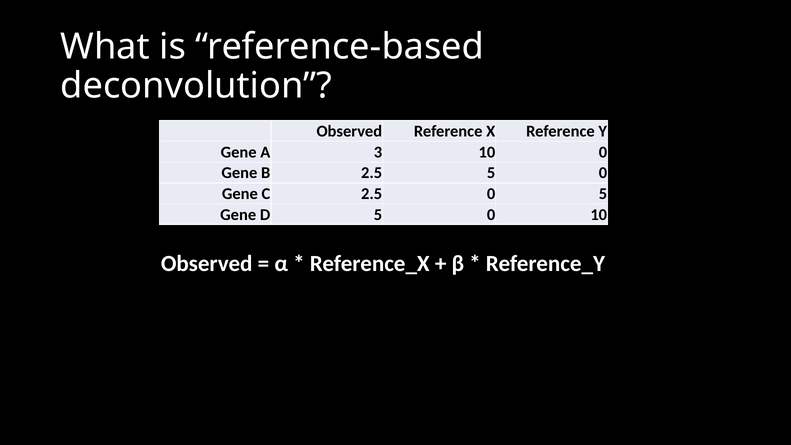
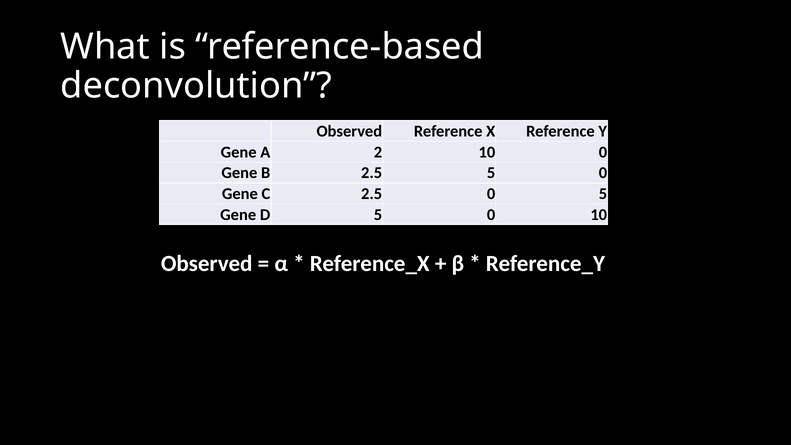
3: 3 -> 2 (378, 152)
